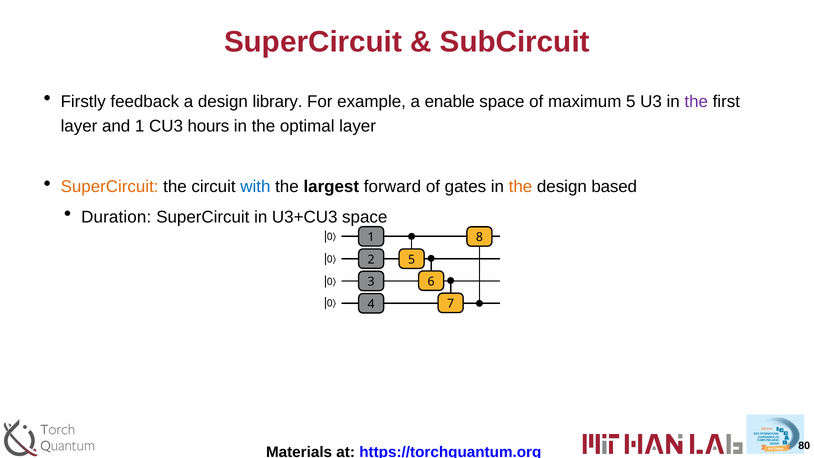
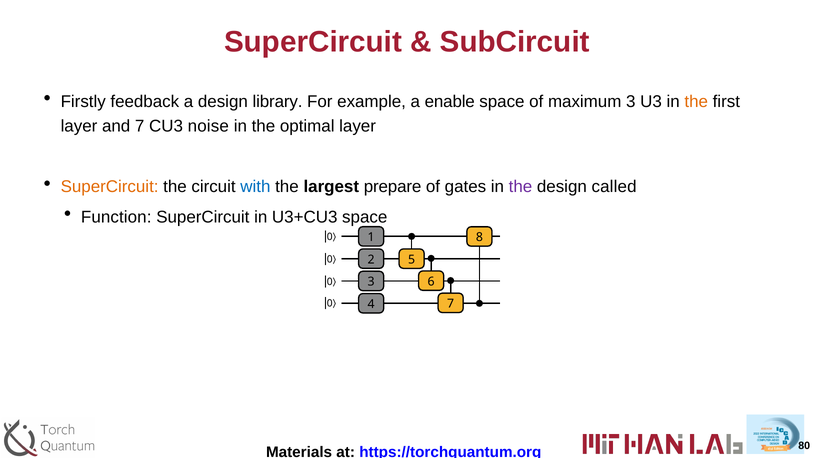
maximum 5: 5 -> 3 (631, 102)
the colour: purple -> orange (696, 102)
and 1: 1 -> 7 (140, 126)
hours: hours -> noise (208, 126)
forward: forward -> prepare (393, 187)
the colour: orange -> purple (520, 187)
based: based -> called (614, 187)
Duration: Duration -> Function (116, 217)
